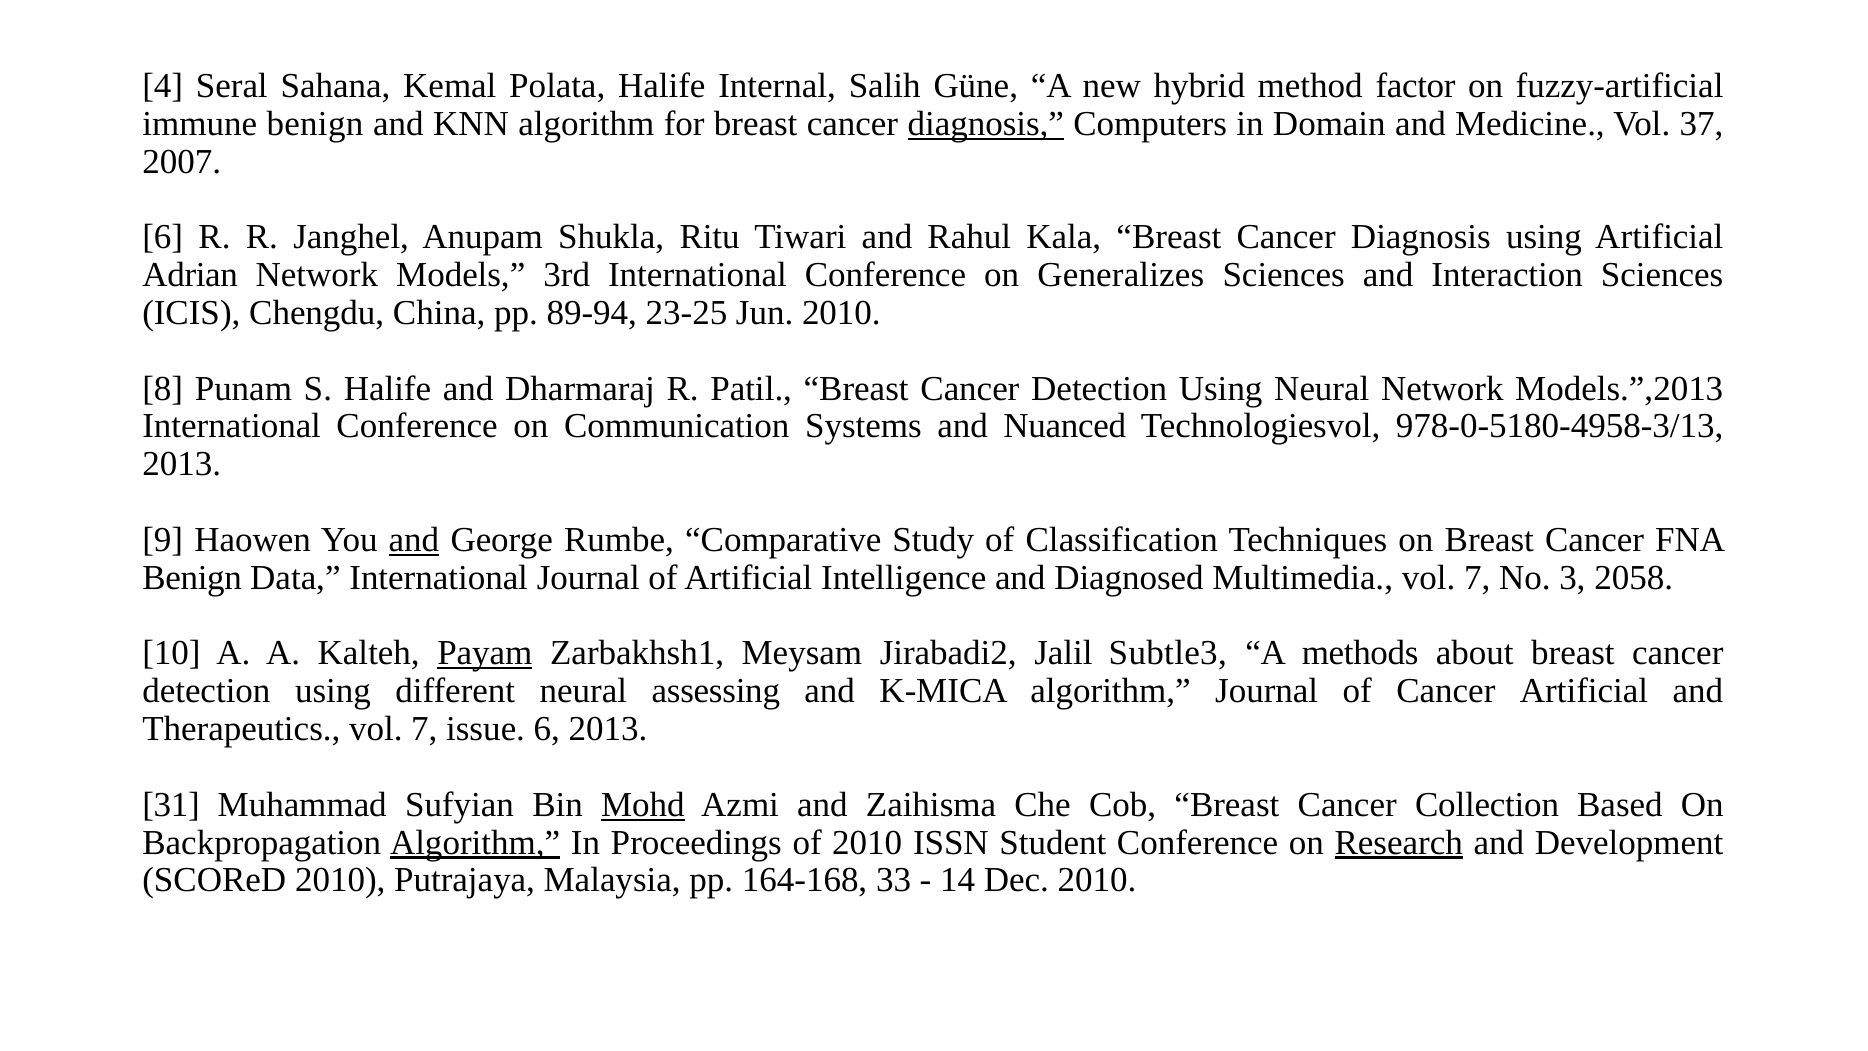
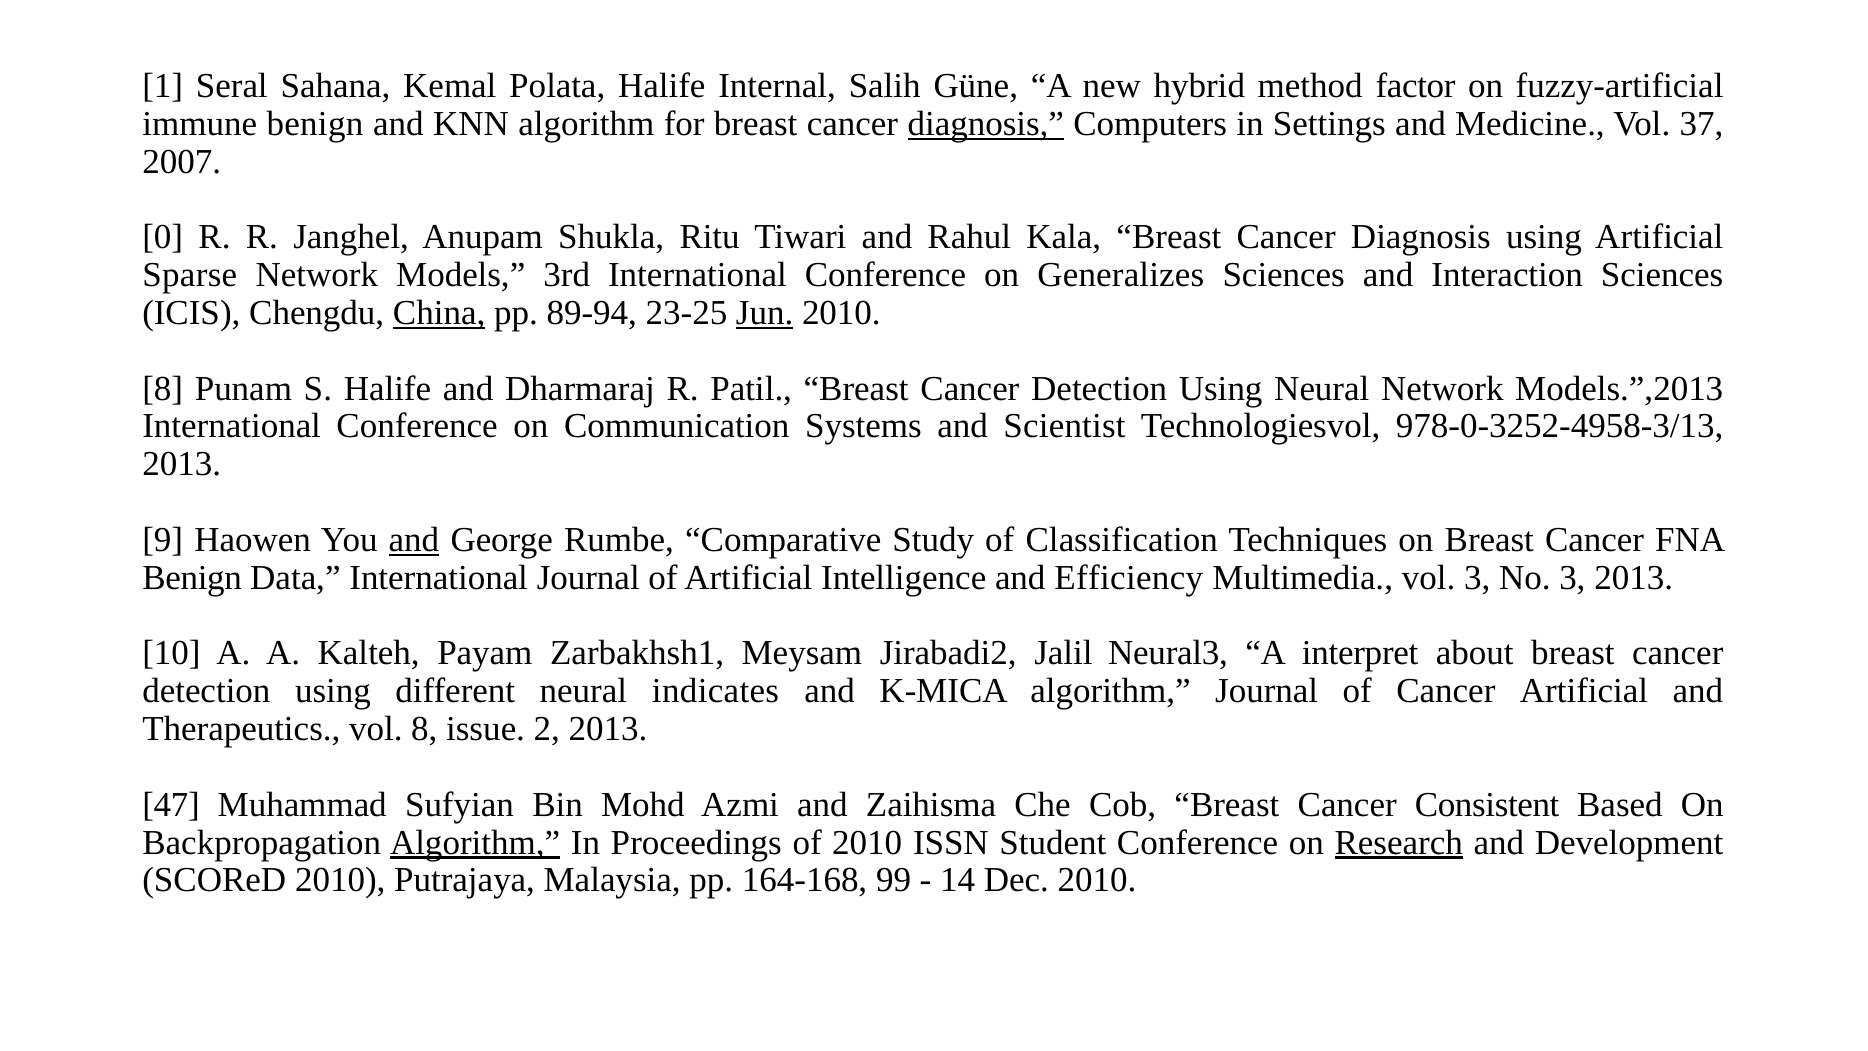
4: 4 -> 1 (163, 86)
Domain: Domain -> Settings (1329, 124)
6: 6 -> 0 (163, 237)
Adrian: Adrian -> Sparse (190, 275)
China underline: none -> present (439, 313)
Jun underline: none -> present (765, 313)
Nuanced: Nuanced -> Scientist (1065, 426)
978-0-5180-4958-3/13: 978-0-5180-4958-3/13 -> 978-0-3252-4958-3/13 (1560, 426)
Diagnosed: Diagnosed -> Efficiency (1129, 578)
Multimedia vol 7: 7 -> 3 (1477, 578)
3 2058: 2058 -> 2013 (1634, 578)
Payam underline: present -> none (485, 653)
Subtle3: Subtle3 -> Neural3 (1168, 653)
methods: methods -> interpret (1360, 653)
assessing: assessing -> indicates (716, 691)
Therapeutics vol 7: 7 -> 8 (424, 729)
issue 6: 6 -> 2 (547, 729)
31: 31 -> 47 (171, 804)
Mohd underline: present -> none (643, 804)
Collection: Collection -> Consistent (1487, 804)
33: 33 -> 99 (894, 880)
